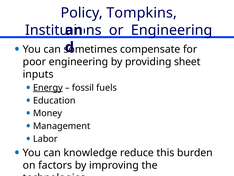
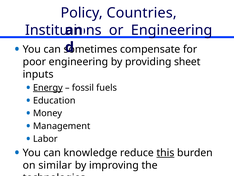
Tompkins: Tompkins -> Countries (142, 13)
this underline: none -> present (165, 152)
on factors: factors -> similar (55, 165)
